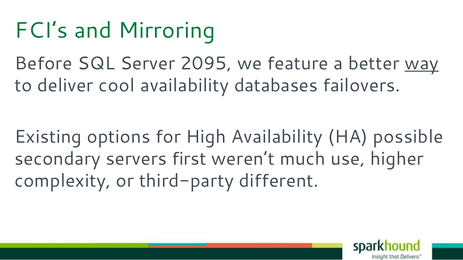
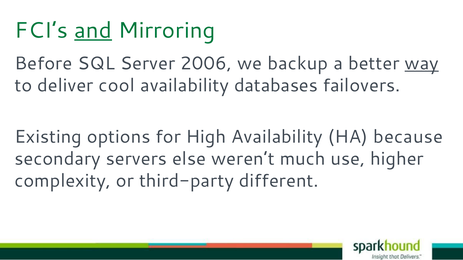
and underline: none -> present (93, 31)
2095: 2095 -> 2006 (206, 63)
feature: feature -> backup (298, 63)
possible: possible -> because (408, 137)
first: first -> else (189, 159)
